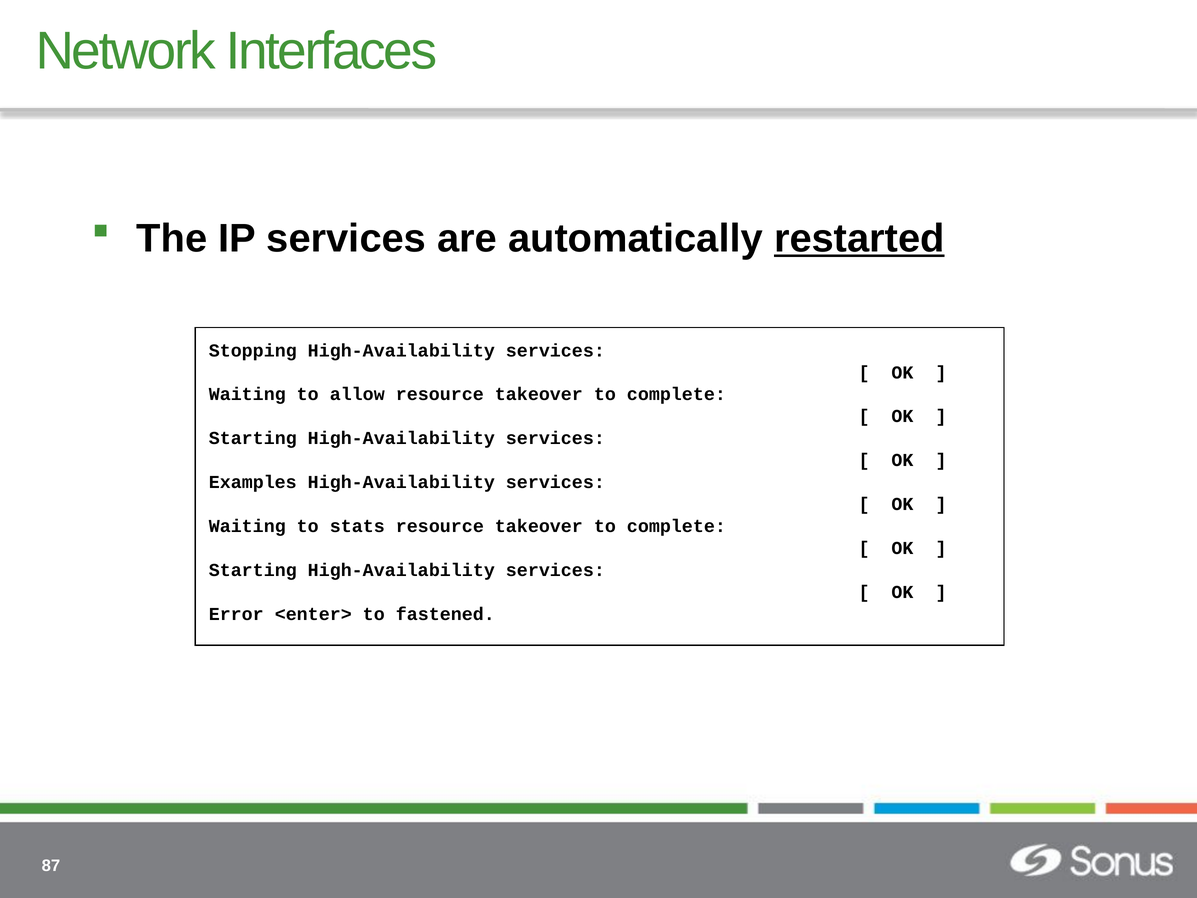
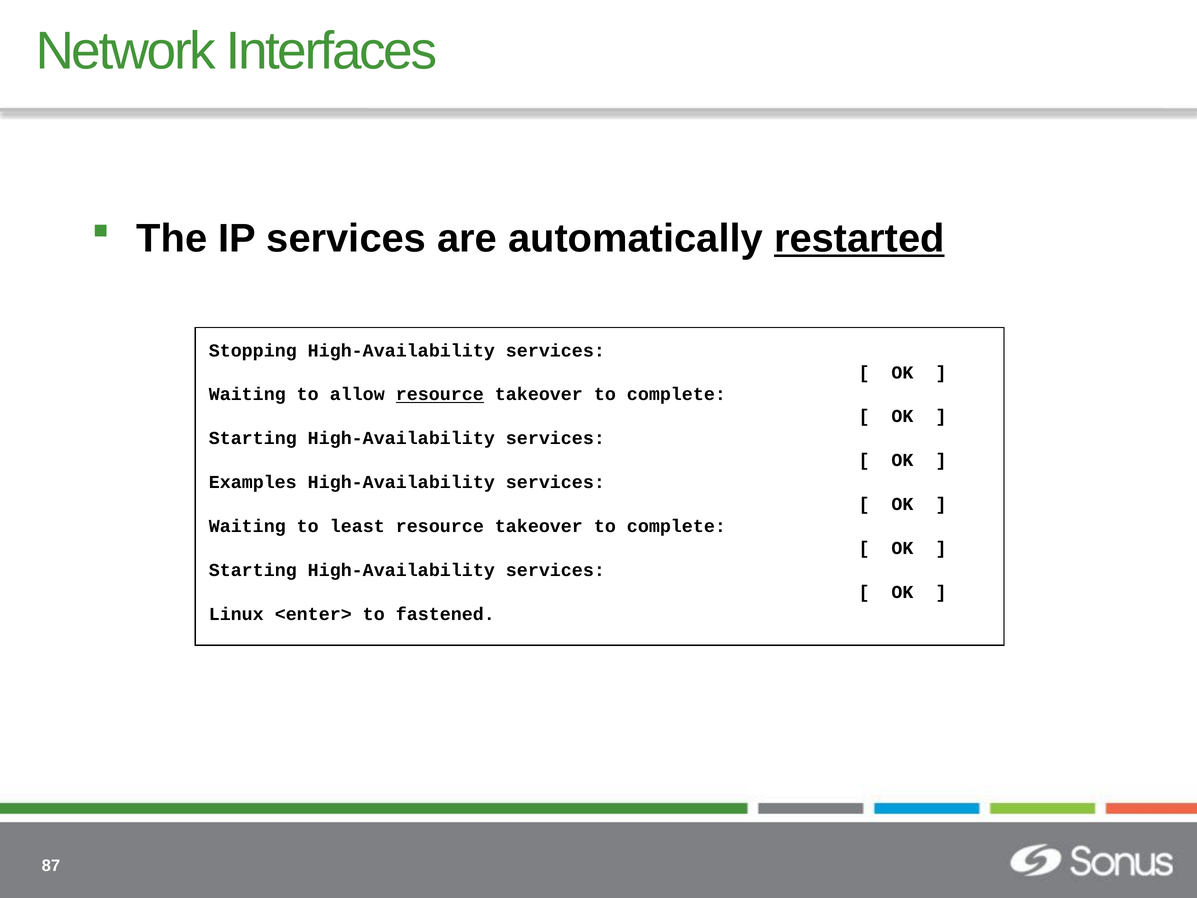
resource underline: none -> present (440, 394)
stats: stats -> least (357, 526)
Error: Error -> Linux (236, 614)
